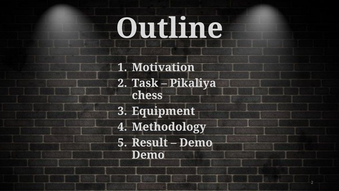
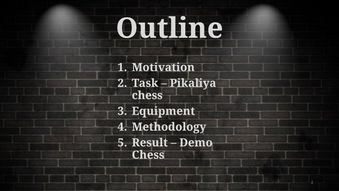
Demo: Demo -> Chess (148, 155)
